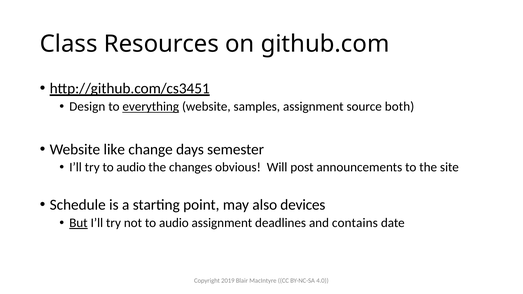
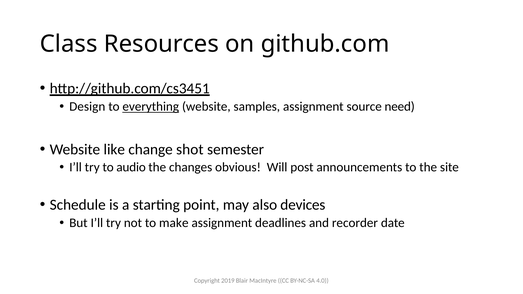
both: both -> need (400, 107)
days: days -> shot (190, 149)
But underline: present -> none (78, 223)
not to audio: audio -> make (174, 223)
contains: contains -> recorder (355, 223)
